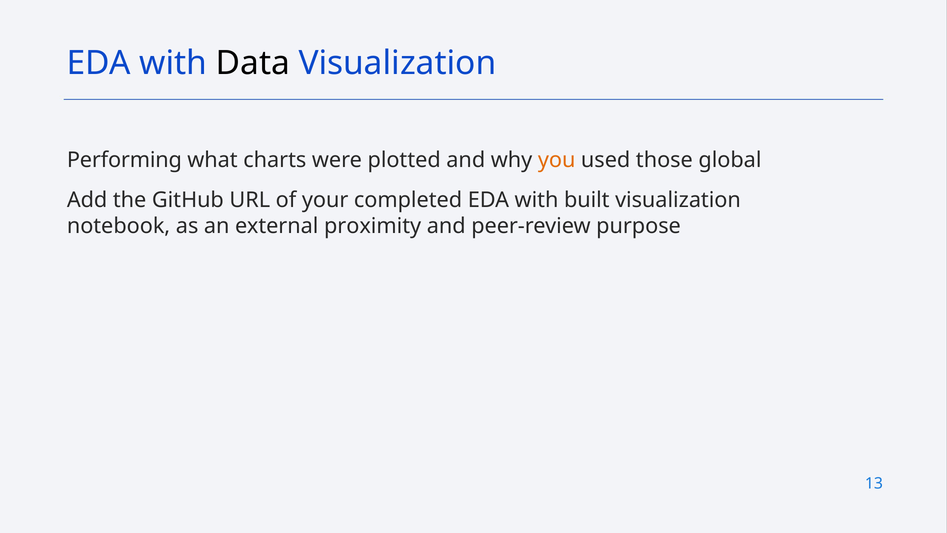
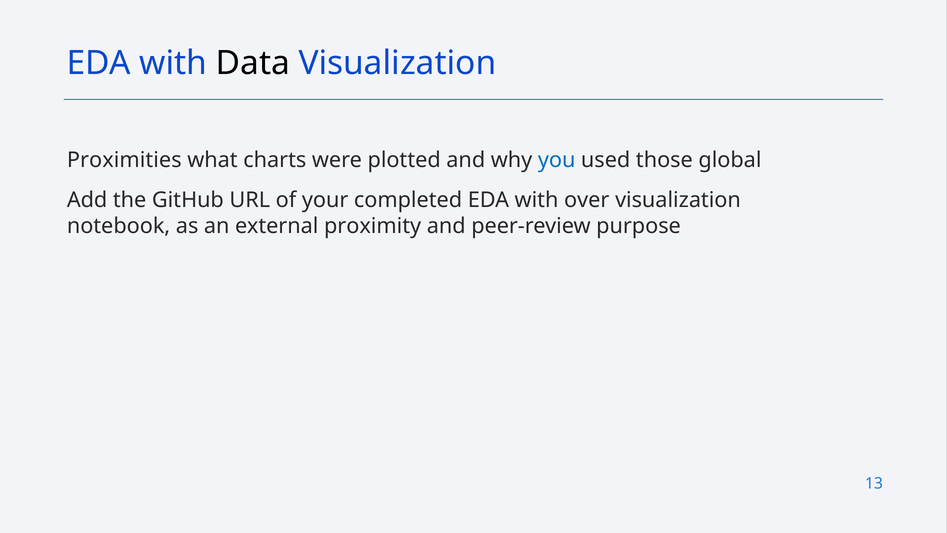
Performing: Performing -> Proximities (124, 160)
you colour: orange -> blue (557, 160)
built: built -> over (587, 200)
